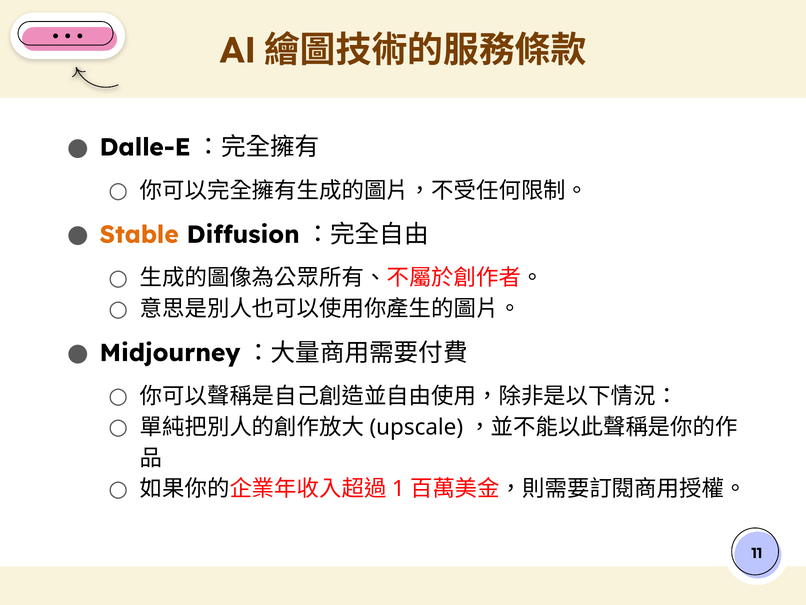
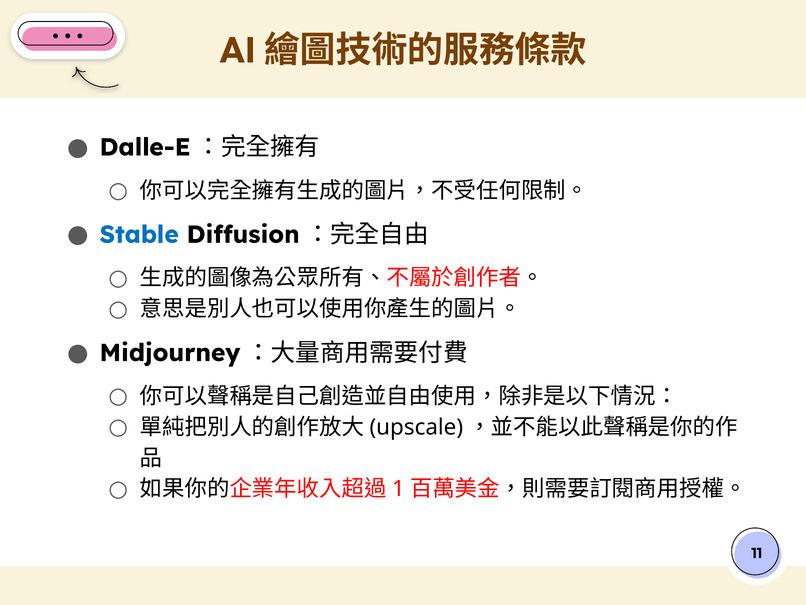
Stable colour: orange -> blue (139, 234)
